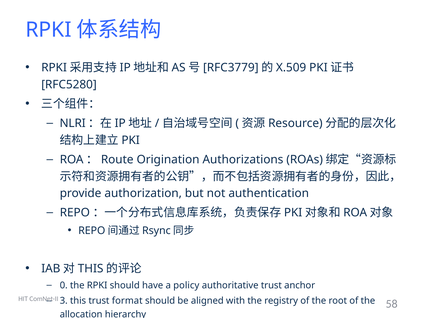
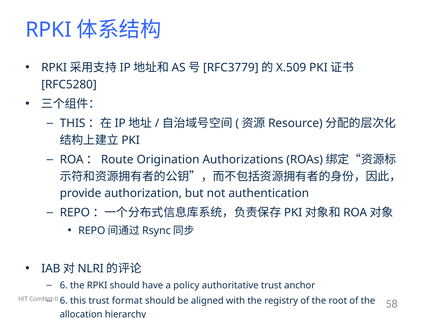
NLRI: NLRI -> THIS (73, 123)
THIS: THIS -> NLRI (91, 268)
0: 0 -> 6 (64, 285)
3: 3 -> 6 (64, 300)
